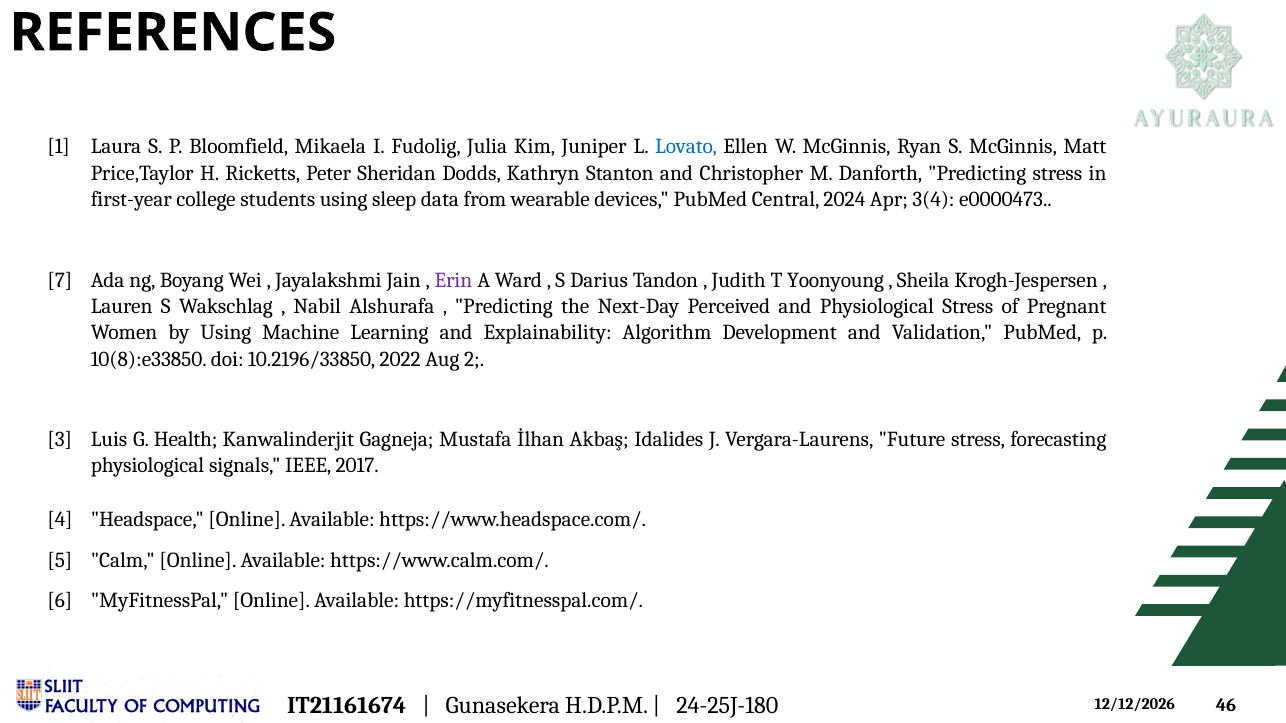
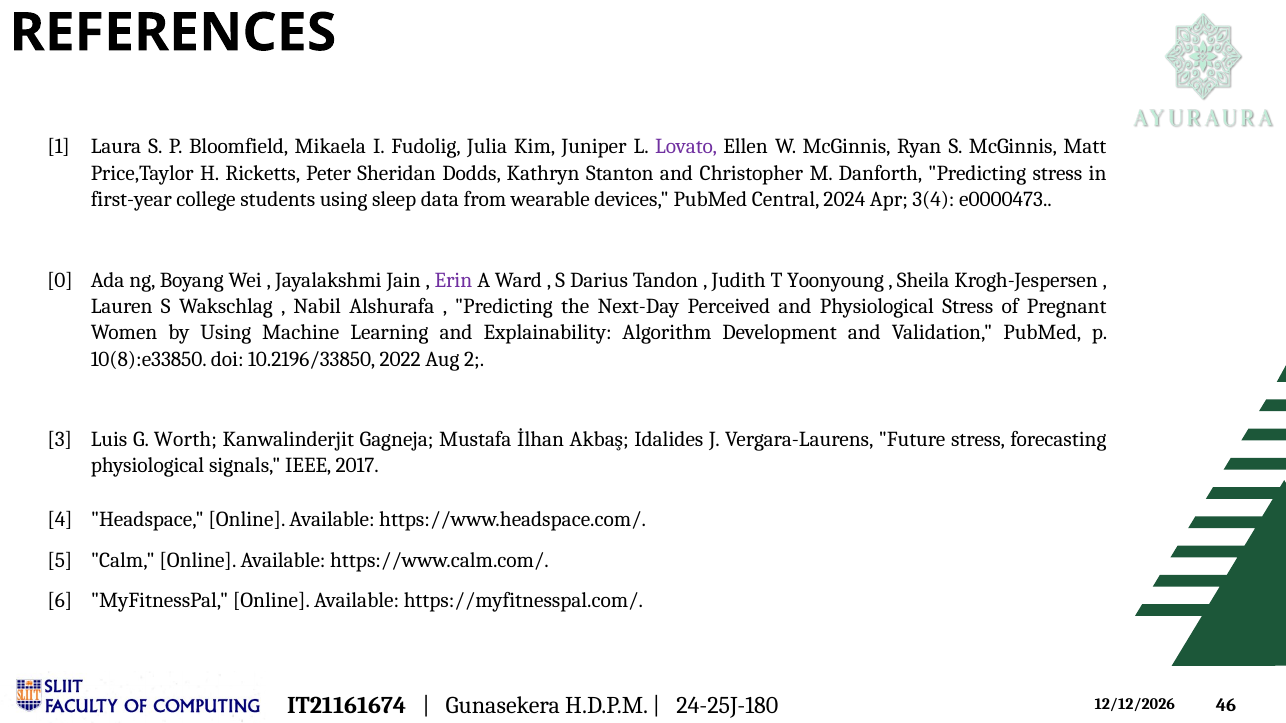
Lovato colour: blue -> purple (686, 147)
7: 7 -> 0 (60, 280)
Health: Health -> Worth (186, 440)
